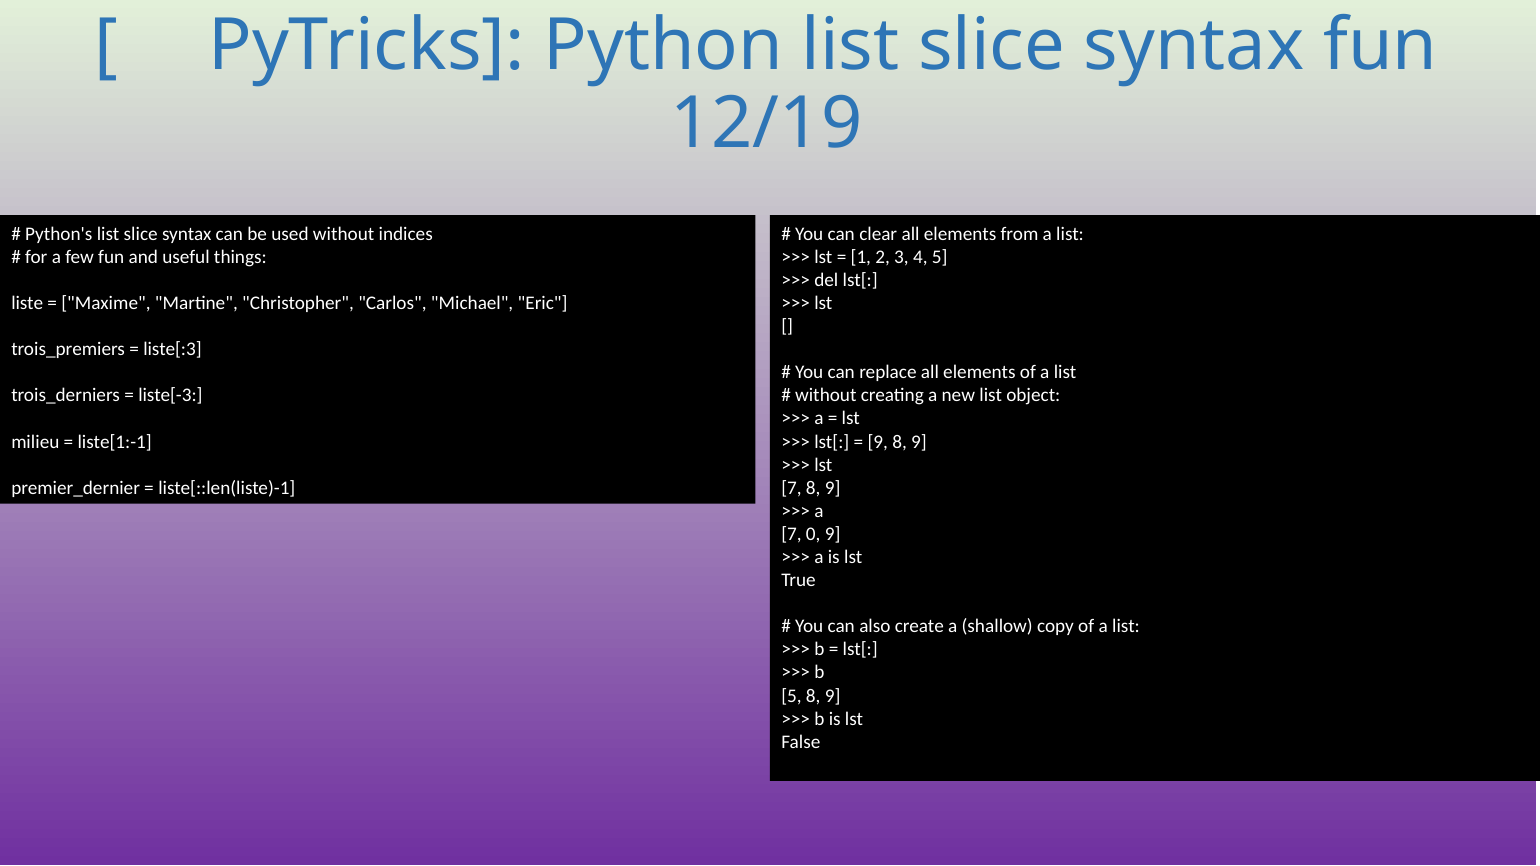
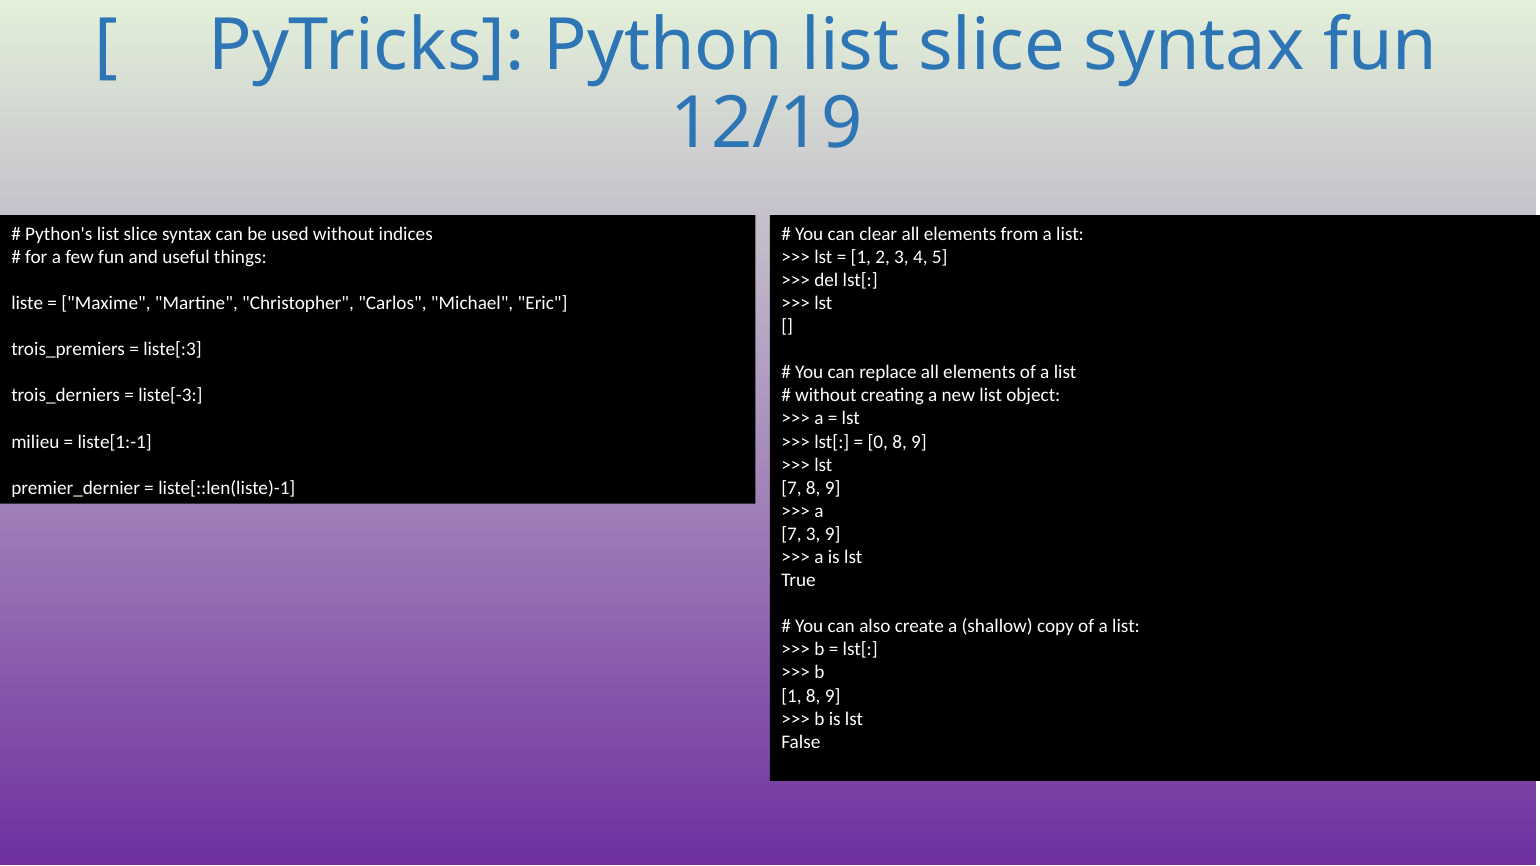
9: 9 -> 0 (878, 442)
7 0: 0 -> 3 (813, 534)
5: 5 -> 1 (792, 696)
